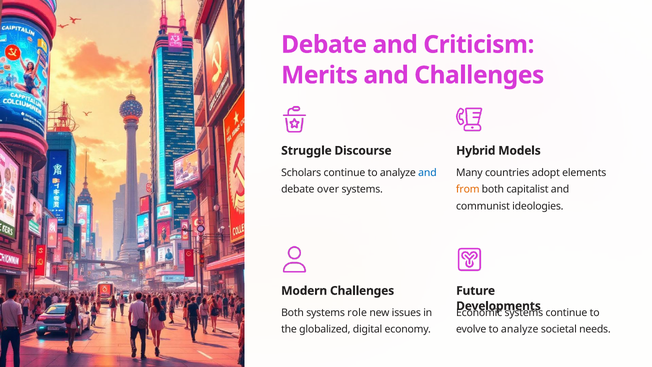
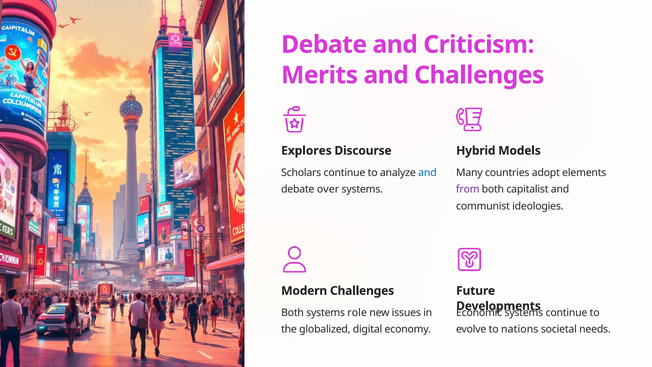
Struggle: Struggle -> Explores (306, 151)
from colour: orange -> purple (468, 189)
evolve to analyze: analyze -> nations (520, 329)
